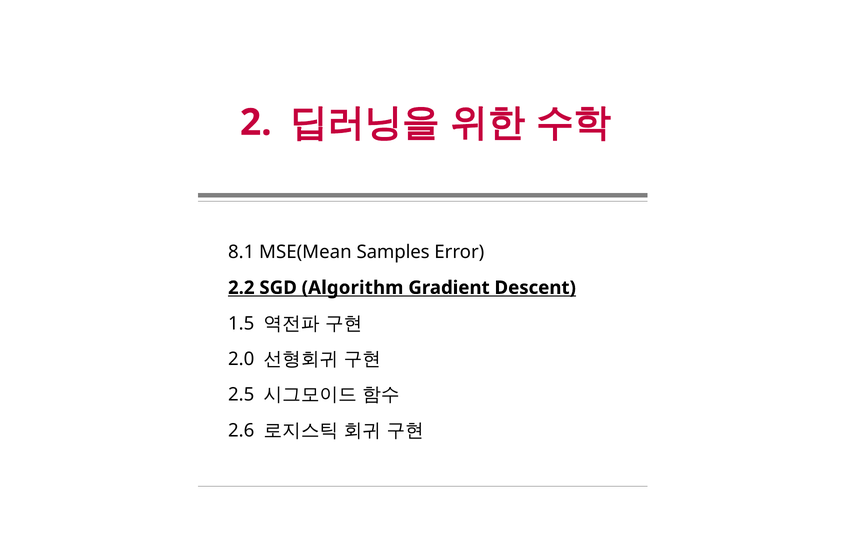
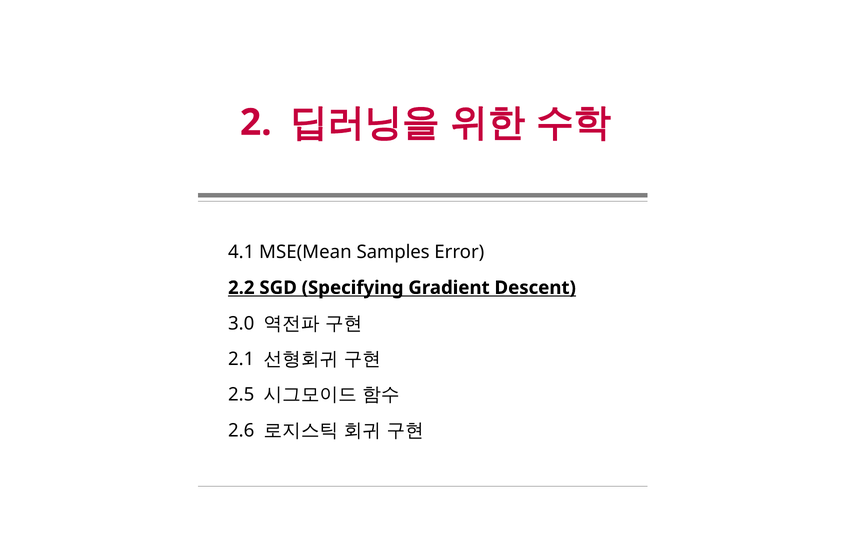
8.1: 8.1 -> 4.1 (241, 252)
Algorithm: Algorithm -> Specifying (353, 288)
1.5: 1.5 -> 3.0 (241, 323)
2.0: 2.0 -> 2.1 (241, 359)
